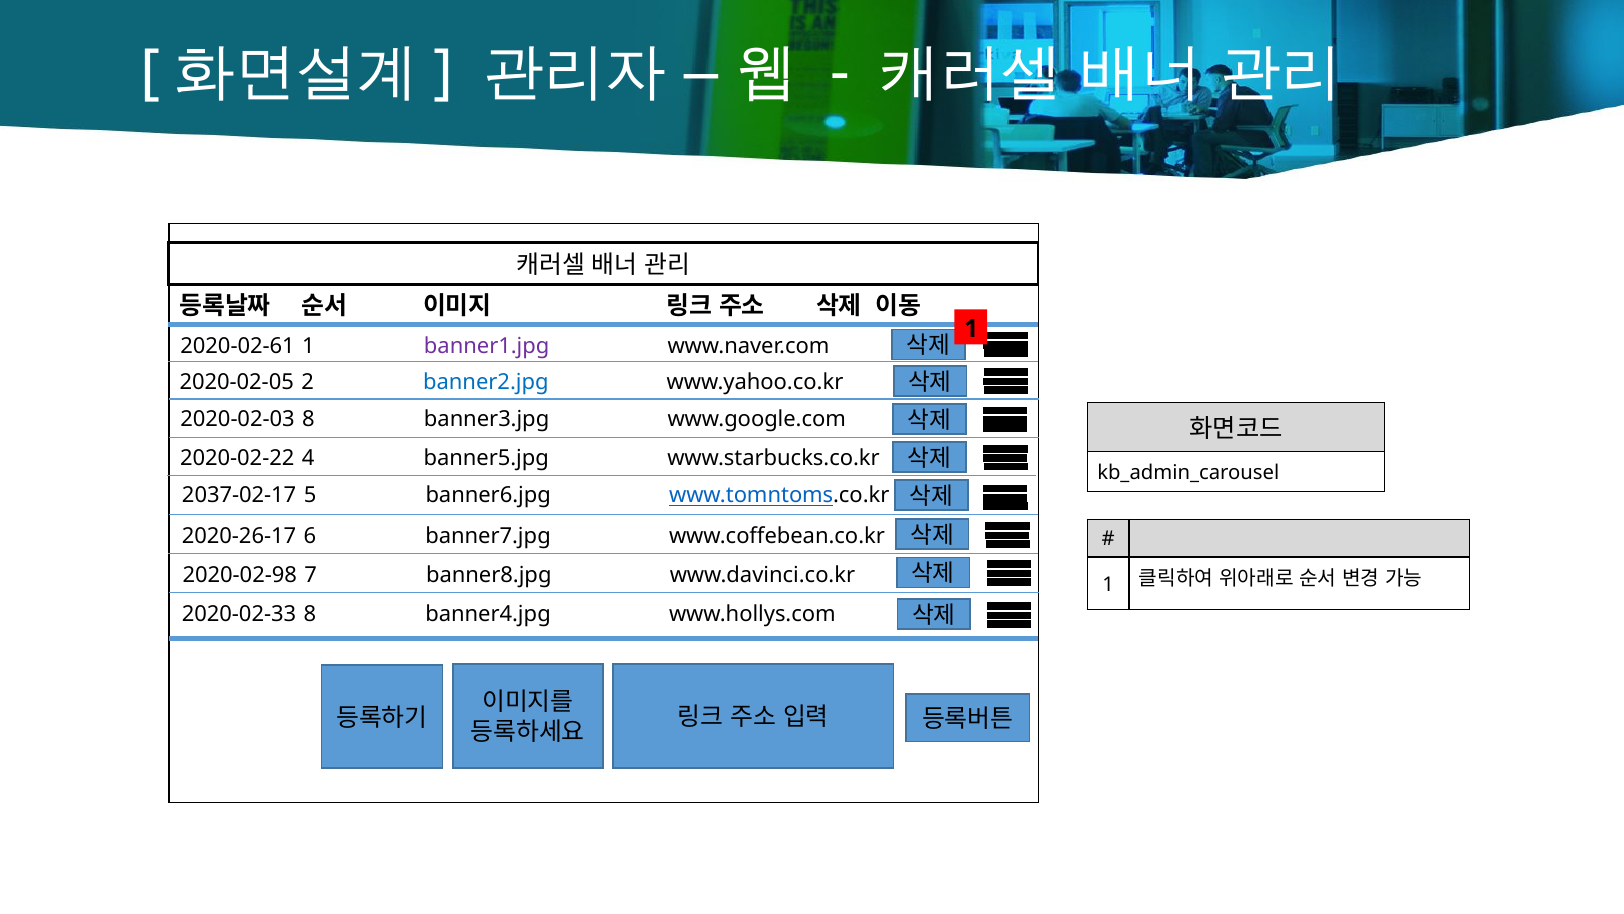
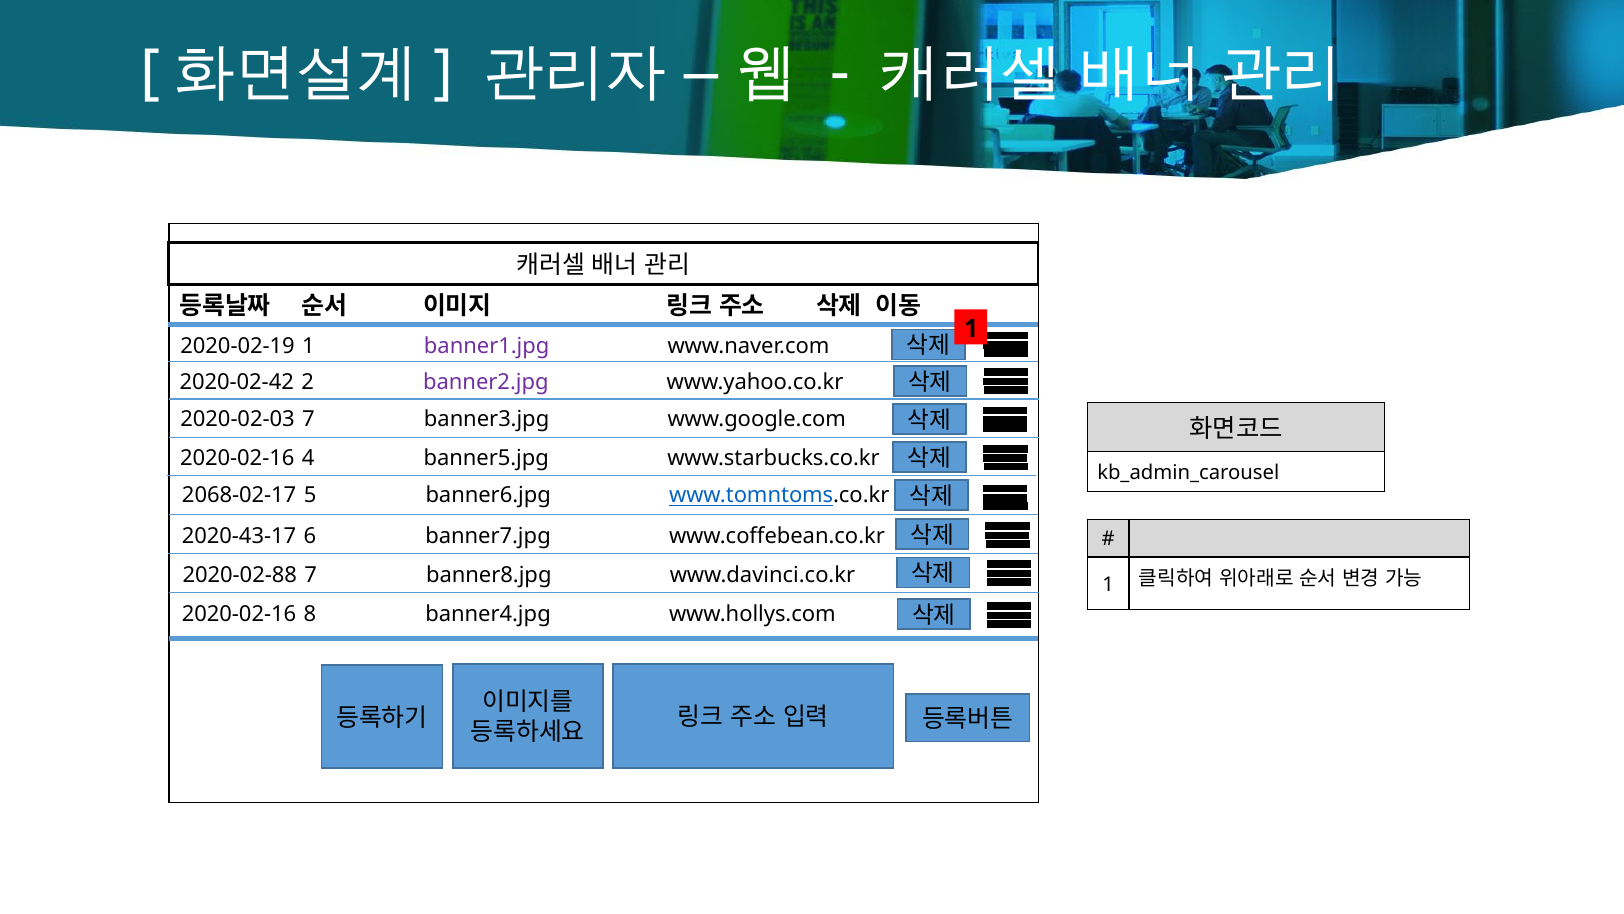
2020-02-61: 2020-02-61 -> 2020-02-19 (238, 346)
2020-02-05: 2020-02-05 -> 2020-02-42 (237, 382)
banner2.jpg colour: blue -> purple (486, 382)
2020-02-03 8: 8 -> 7 (308, 419)
2020-02-22: 2020-02-22 -> 2020-02-16 (237, 458)
2037-02-17: 2037-02-17 -> 2068-02-17 (239, 495)
2020-26-17: 2020-26-17 -> 2020-43-17 (239, 536)
2020-02-98: 2020-02-98 -> 2020-02-88 (240, 575)
2020-02-33: 2020-02-33 -> 2020-02-16 (239, 614)
